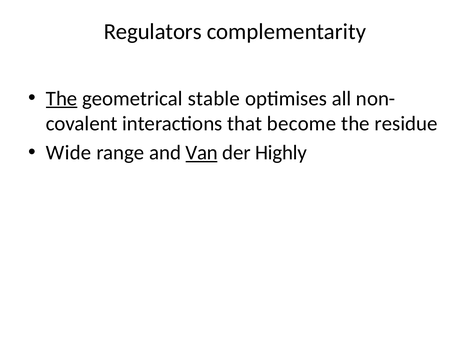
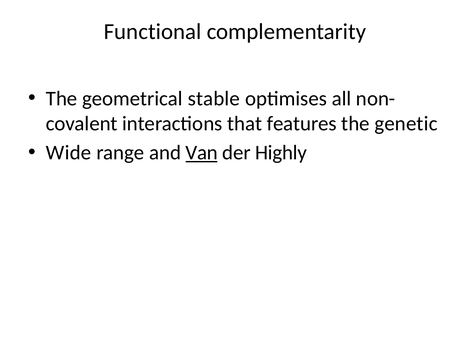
Regulators: Regulators -> Functional (153, 32)
The underline: present -> none (62, 99)
become: become -> features (302, 124)
residue: residue -> genetic (406, 124)
